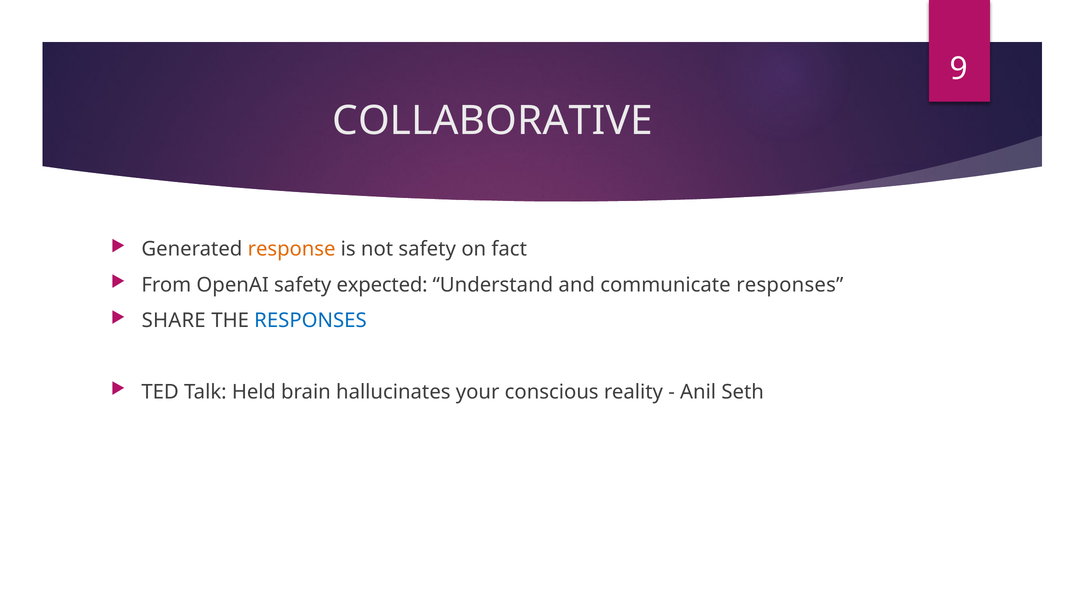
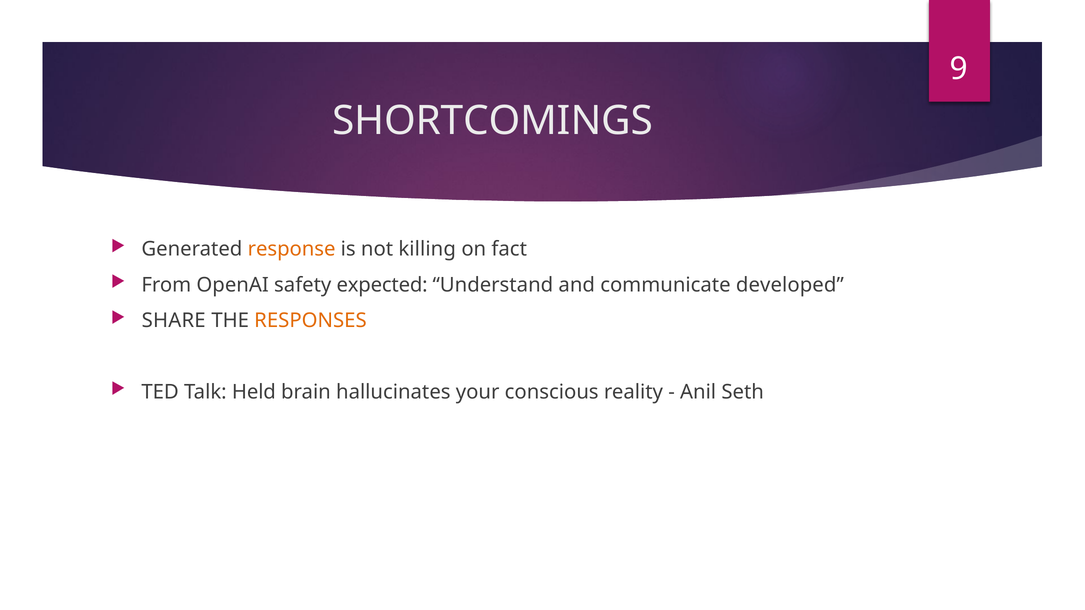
COLLABORATIVE: COLLABORATIVE -> SHORTCOMINGS (493, 121)
not safety: safety -> killing (427, 249)
communicate responses: responses -> developed (790, 285)
RESPONSES colour: blue -> orange (310, 321)
